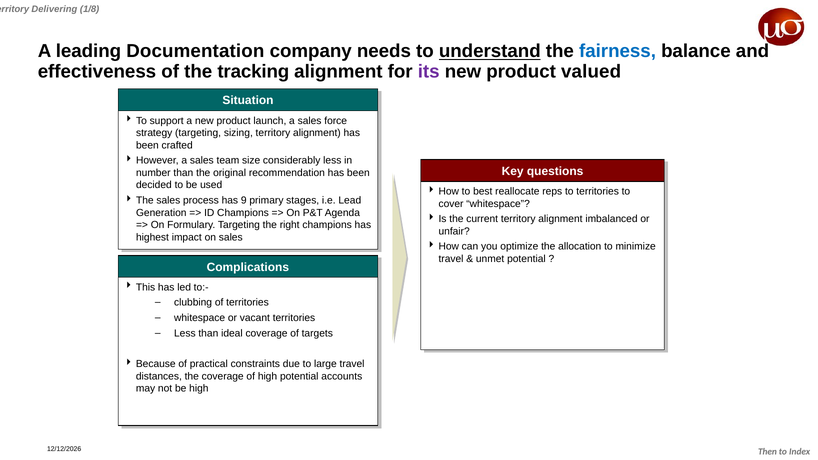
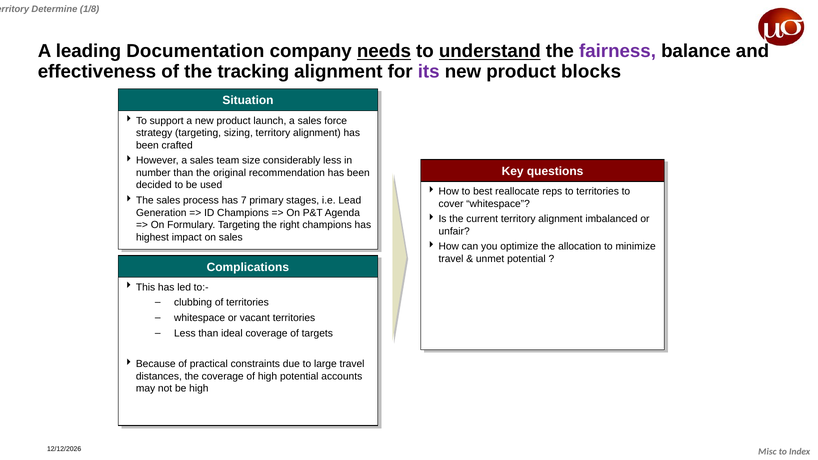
Delivering: Delivering -> Determine (54, 9)
needs underline: none -> present (384, 51)
fairness colour: blue -> purple (618, 51)
valued: valued -> blocks (591, 72)
9: 9 -> 7 (244, 201)
Then: Then -> Misc (767, 452)
